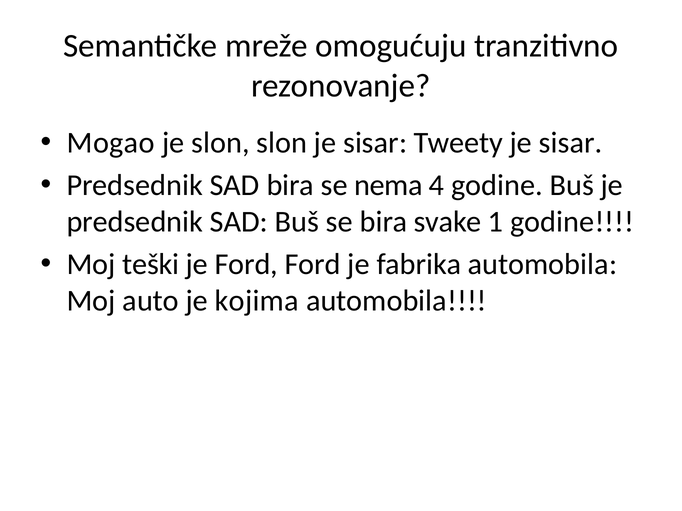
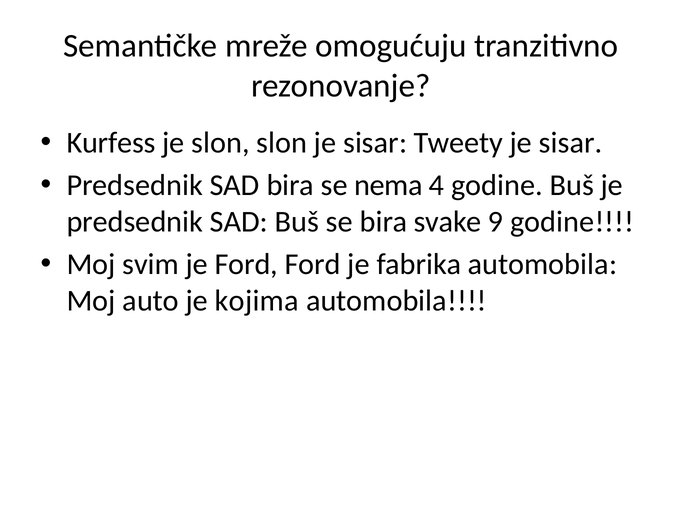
Mogao: Mogao -> Kurfess (111, 143)
1: 1 -> 9 (496, 222)
teški: teški -> svim (151, 264)
